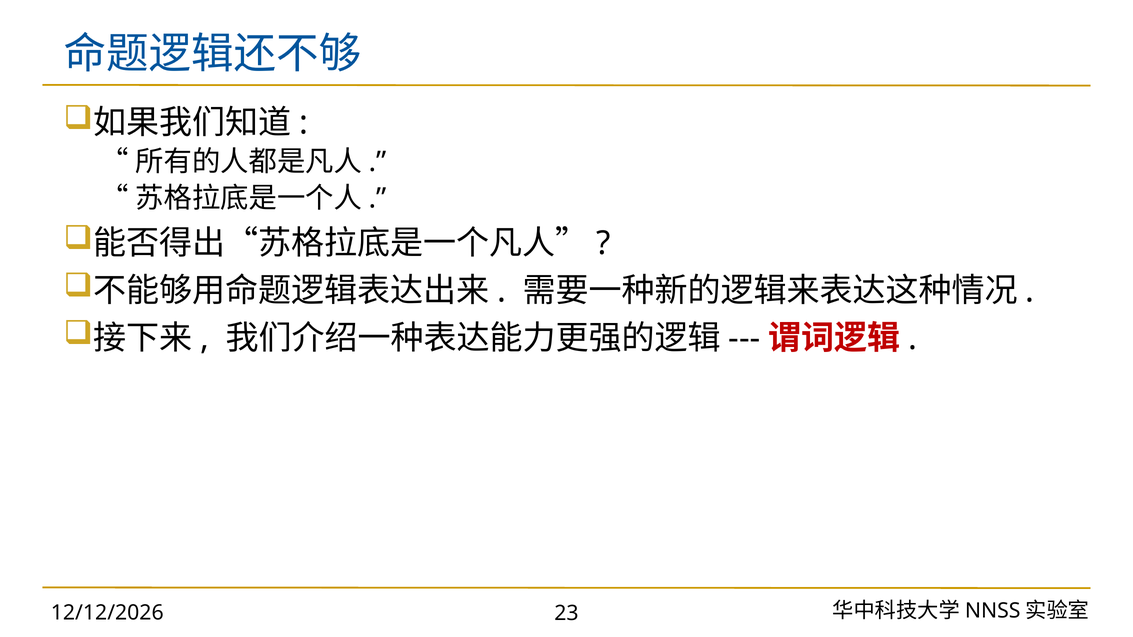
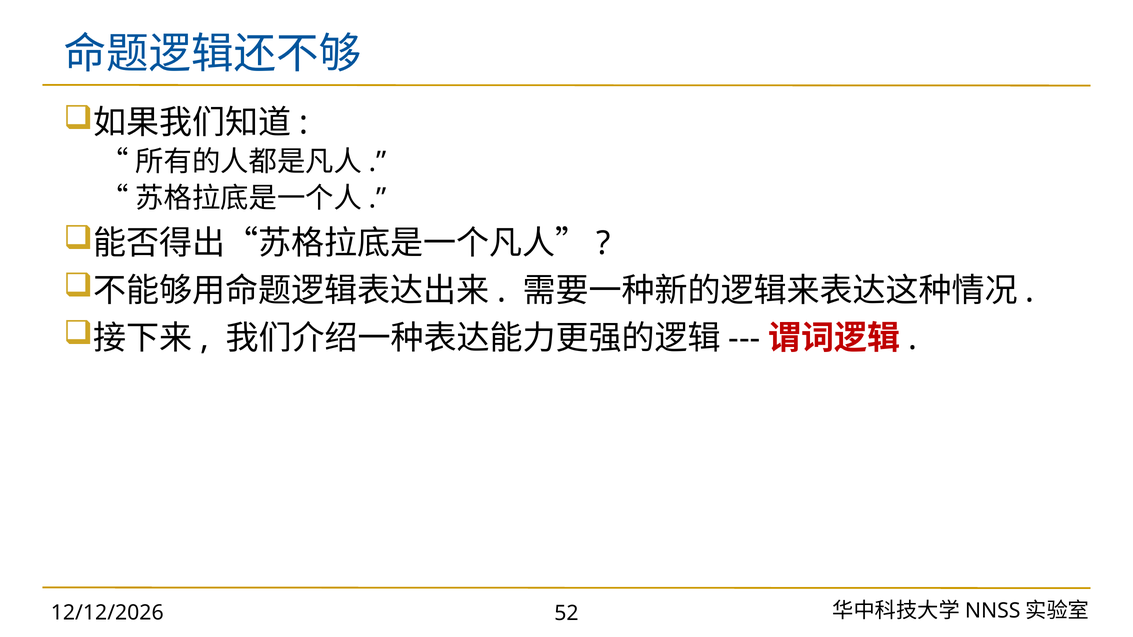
23: 23 -> 52 (566, 614)
